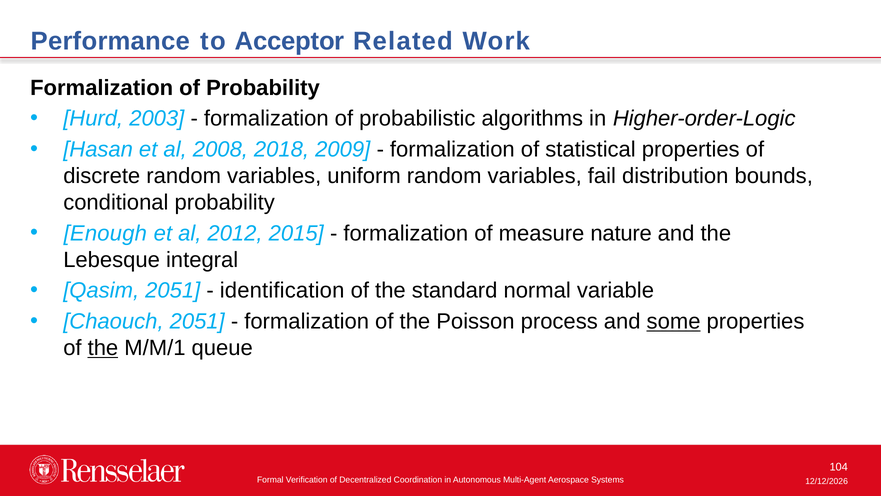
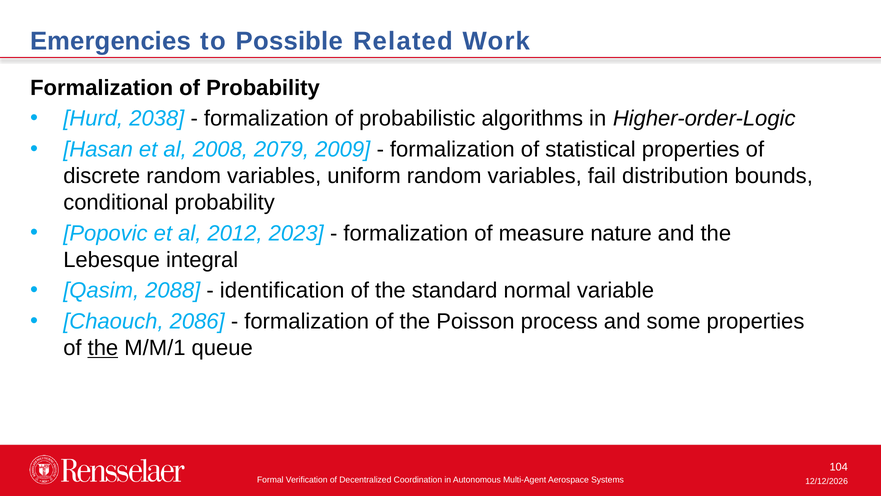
Performance: Performance -> Emergencies (111, 41)
Acceptor: Acceptor -> Possible (289, 41)
2003: 2003 -> 2038 (157, 119)
2018: 2018 -> 2079 (282, 149)
Enough: Enough -> Popovic (105, 233)
2015: 2015 -> 2023 (296, 233)
Qasim 2051: 2051 -> 2088 (173, 290)
Chaouch 2051: 2051 -> 2086 (197, 321)
some underline: present -> none (674, 321)
